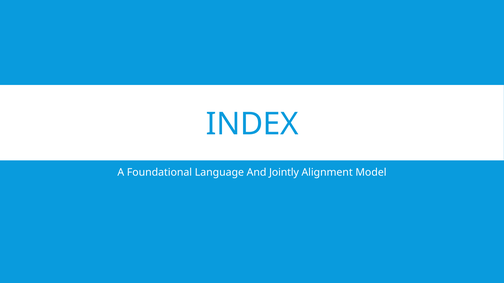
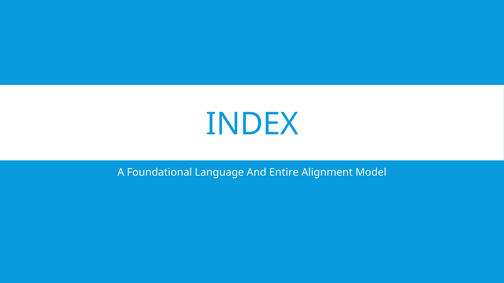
Jointly: Jointly -> Entire (284, 173)
